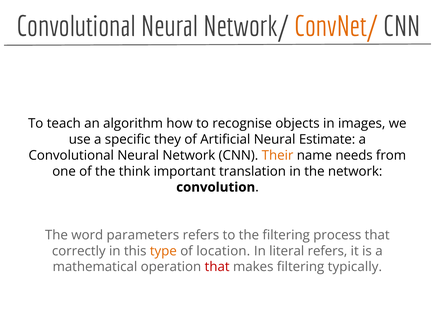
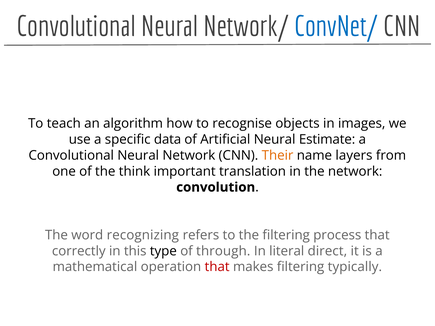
ConvNet/ colour: orange -> blue (336, 27)
they: they -> data (168, 140)
needs: needs -> layers (354, 155)
parameters: parameters -> recognizing (143, 235)
type colour: orange -> black (163, 251)
location: location -> through (223, 251)
literal refers: refers -> direct (327, 251)
